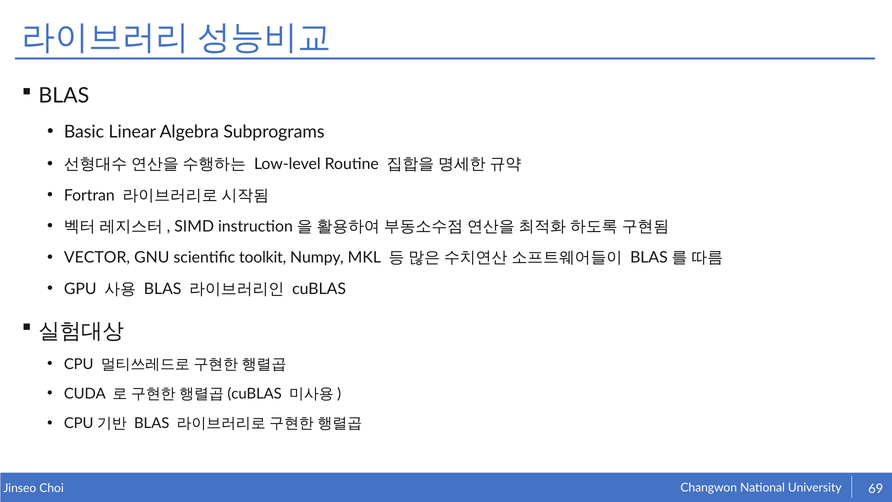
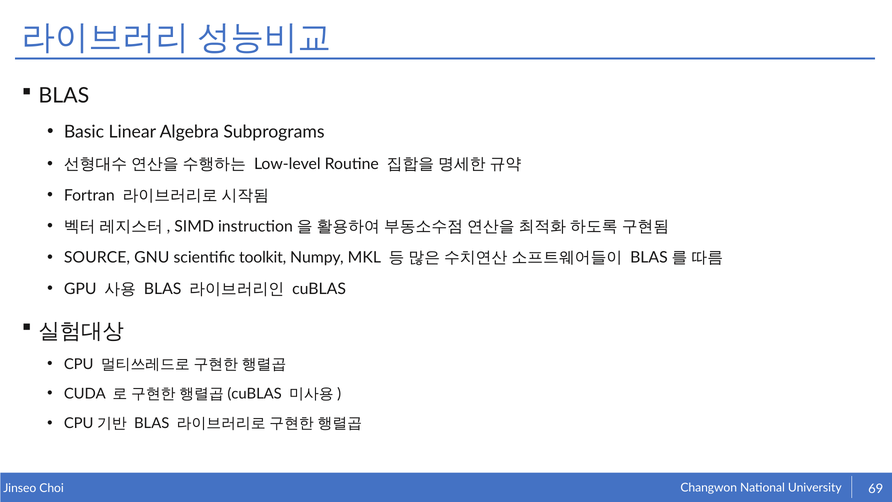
VECTOR: VECTOR -> SOURCE (97, 258)
